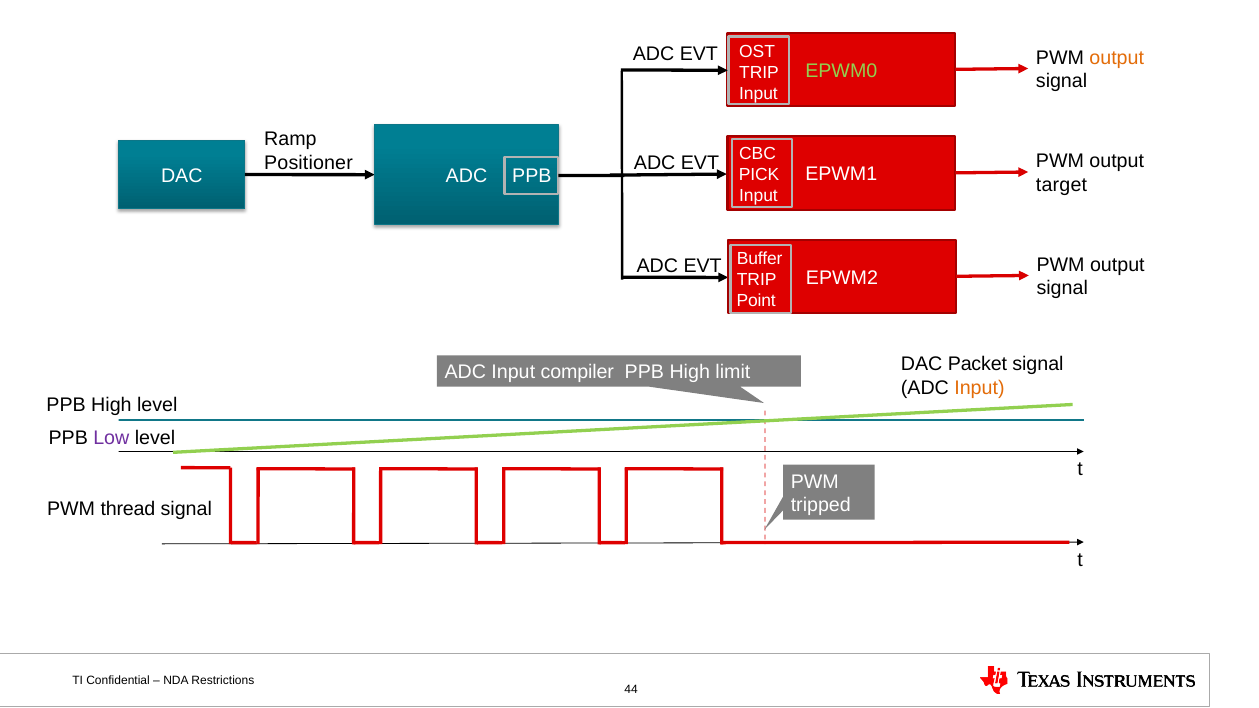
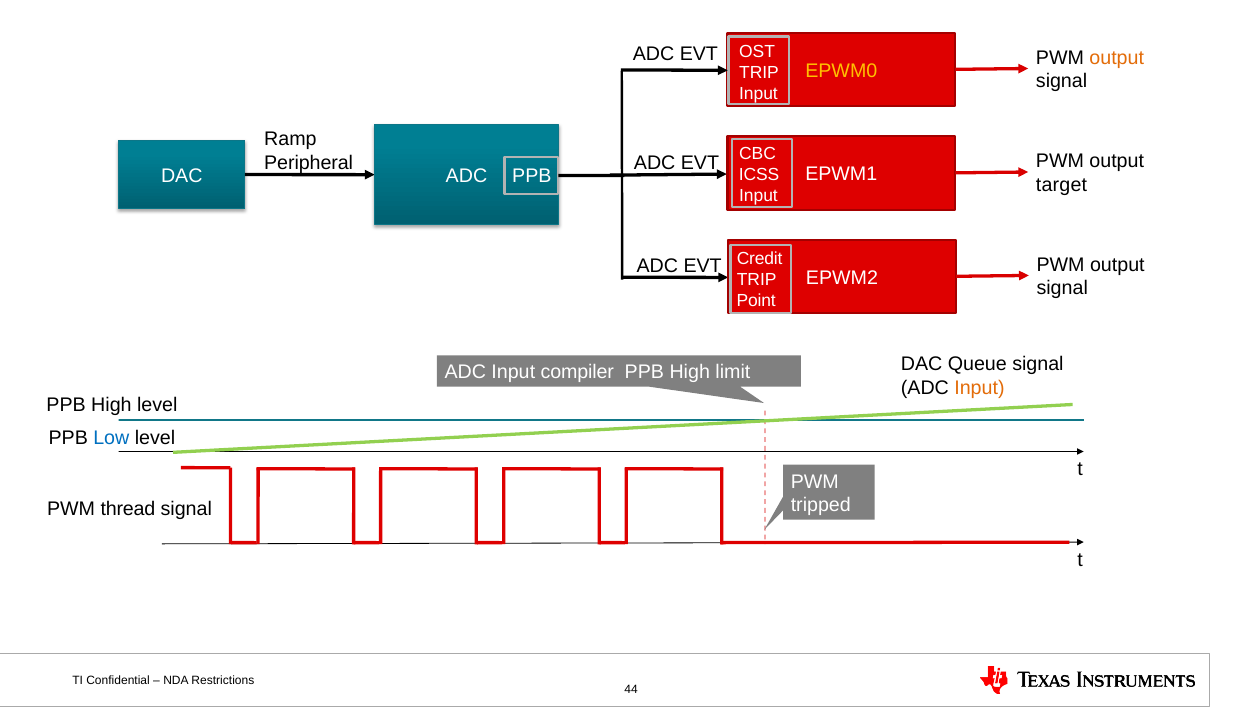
EPWM0 colour: light green -> yellow (841, 71)
Positioner: Positioner -> Peripheral (309, 163)
PICK: PICK -> ICSS (759, 175)
Buffer: Buffer -> Credit (760, 259)
Packet: Packet -> Queue (977, 364)
Low colour: purple -> blue (111, 439)
